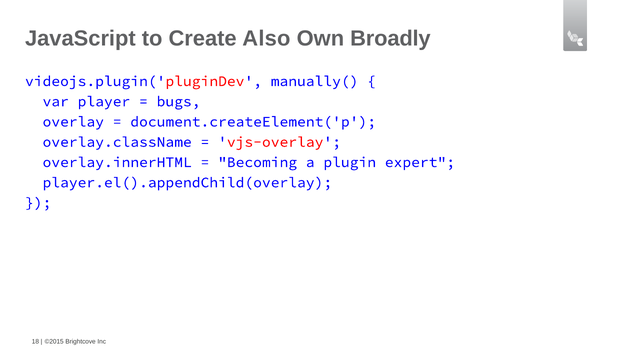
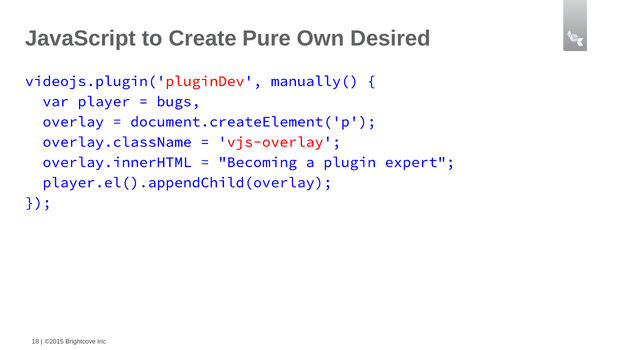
Also: Also -> Pure (267, 38)
Broadly: Broadly -> Desired (390, 38)
